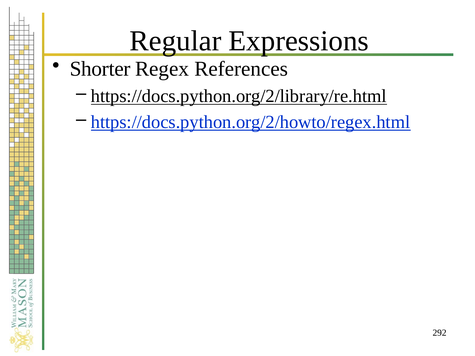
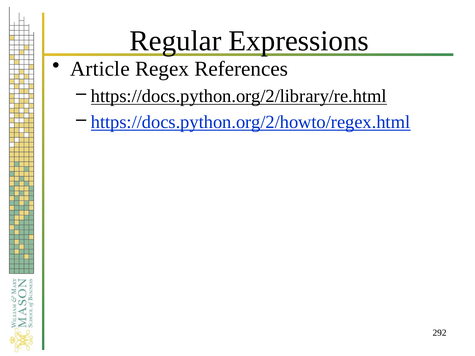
Shorter: Shorter -> Article (100, 69)
